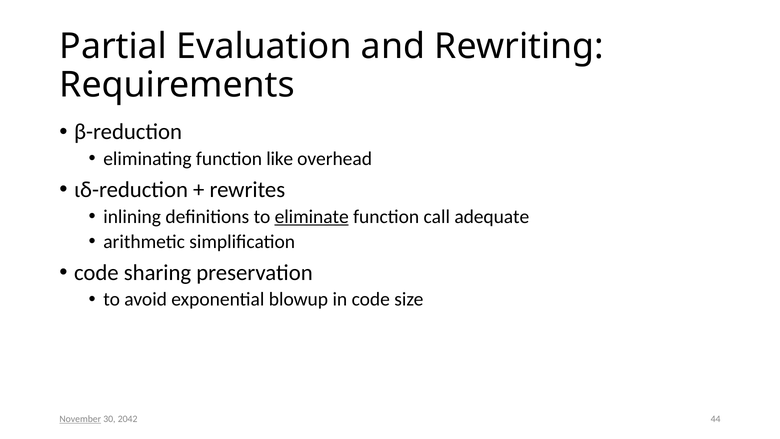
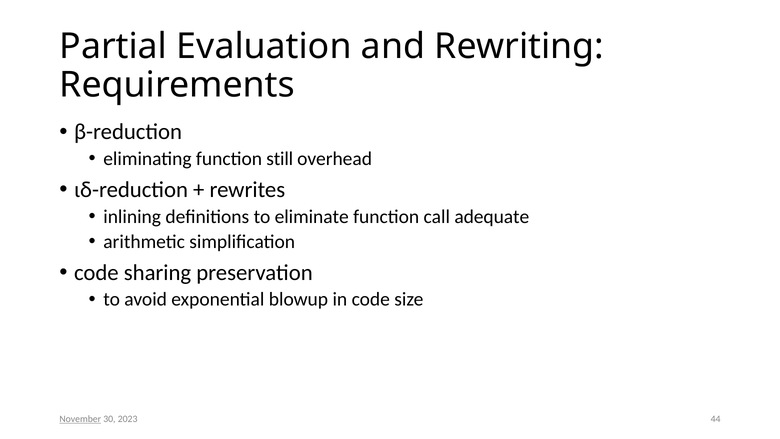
like: like -> still (280, 159)
eliminate underline: present -> none (312, 216)
2042: 2042 -> 2023 (128, 419)
